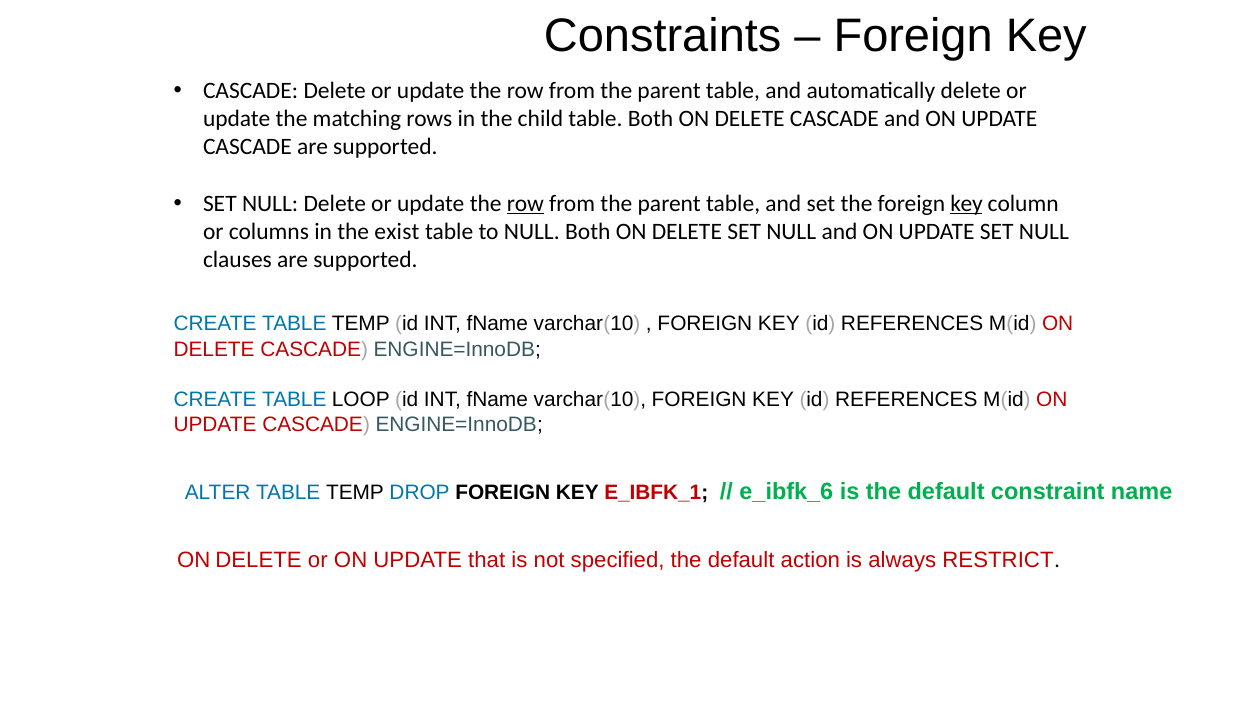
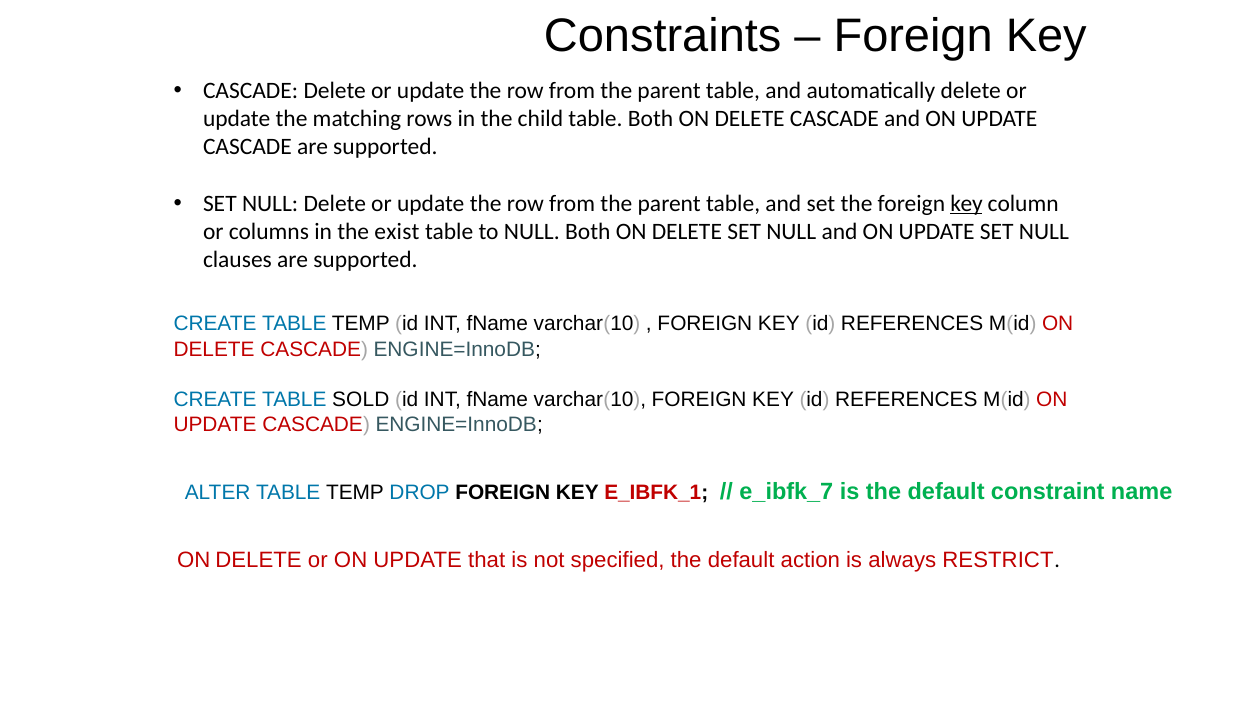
row underline: present -> none (525, 204)
LOOP: LOOP -> SOLD (361, 399)
e_ibfk_6: e_ibfk_6 -> e_ibfk_7 (786, 491)
